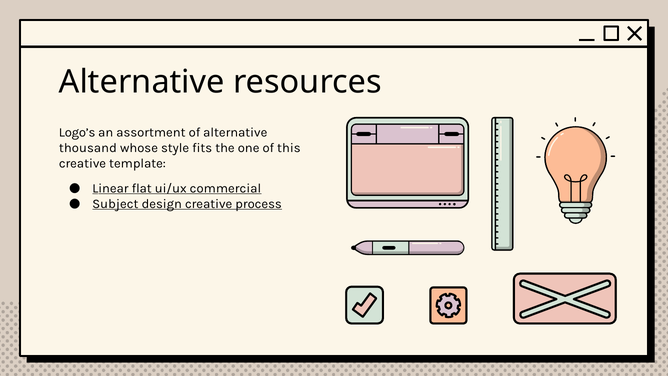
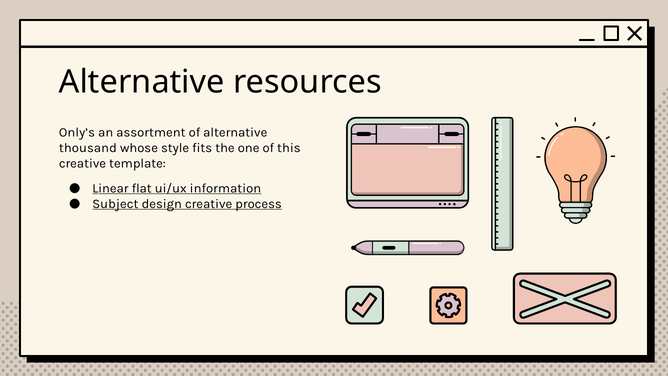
Logo’s: Logo’s -> Only’s (77, 132)
commercial: commercial -> information (225, 188)
